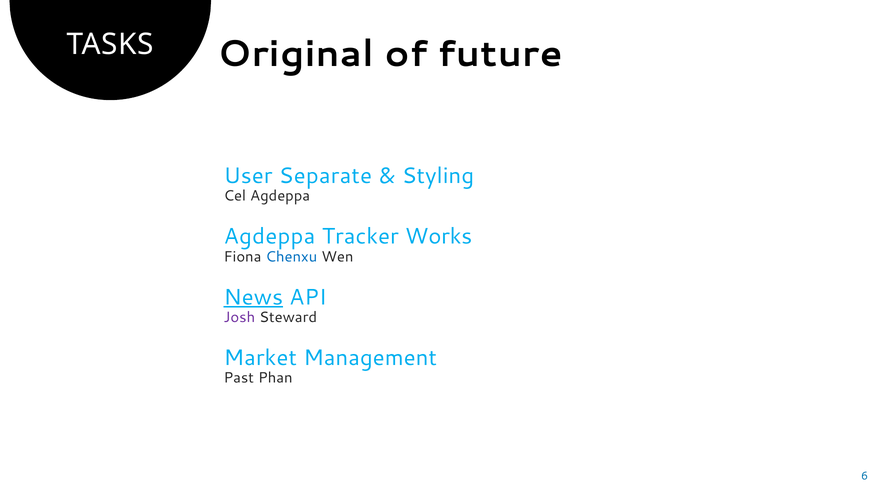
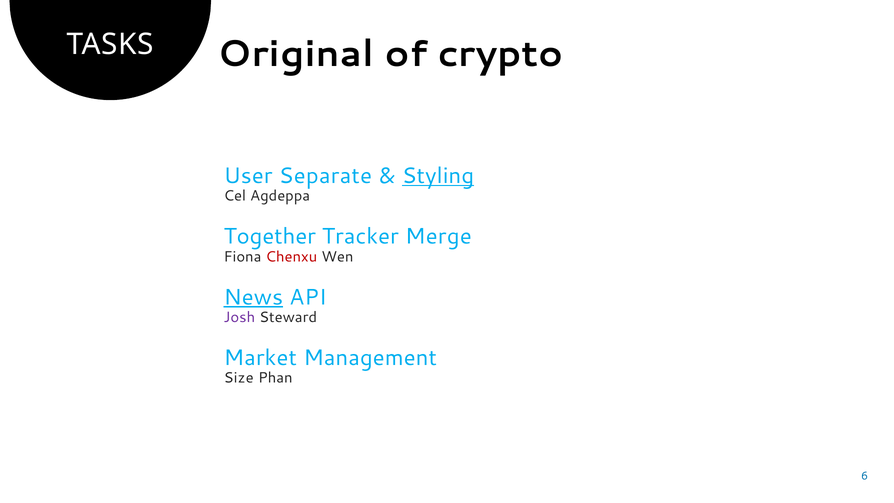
future: future -> crypto (500, 54)
Styling underline: none -> present (438, 176)
Agdeppa: Agdeppa -> Together (270, 236)
Works: Works -> Merge (438, 236)
Chenxu colour: blue -> red (291, 257)
Past: Past -> Size (239, 378)
